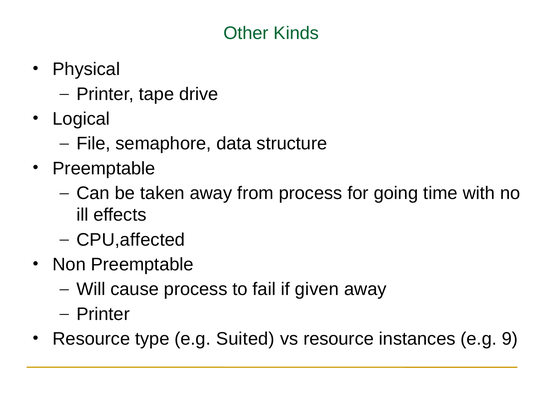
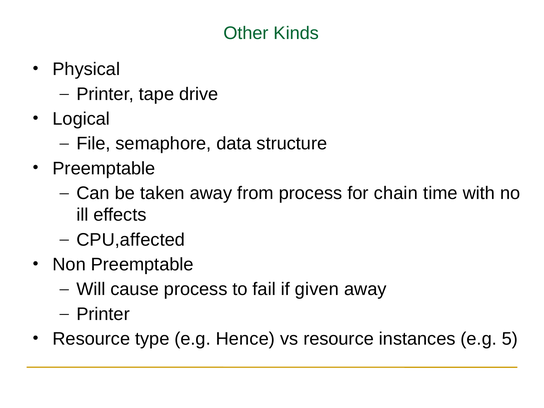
going: going -> chain (396, 193)
Suited: Suited -> Hence (245, 339)
9: 9 -> 5 (510, 339)
